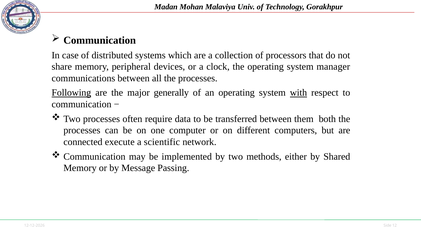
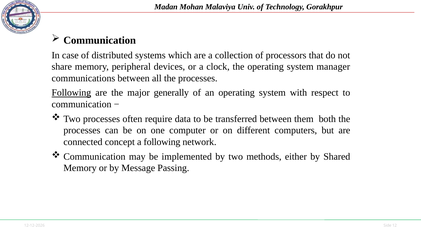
with underline: present -> none (298, 93)
execute: execute -> concept (120, 142)
a scientific: scientific -> following (162, 142)
